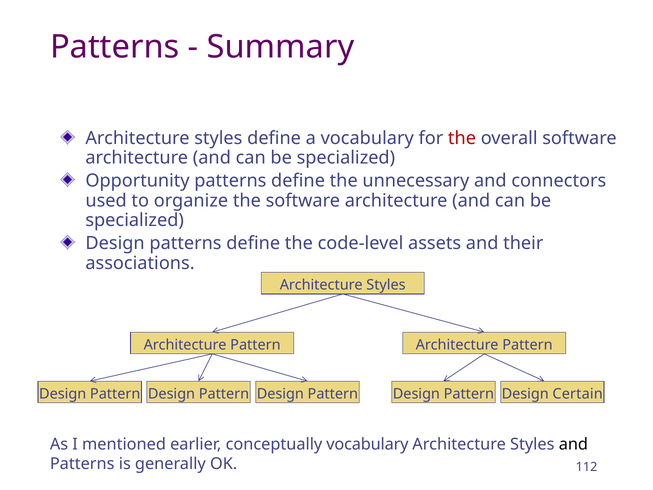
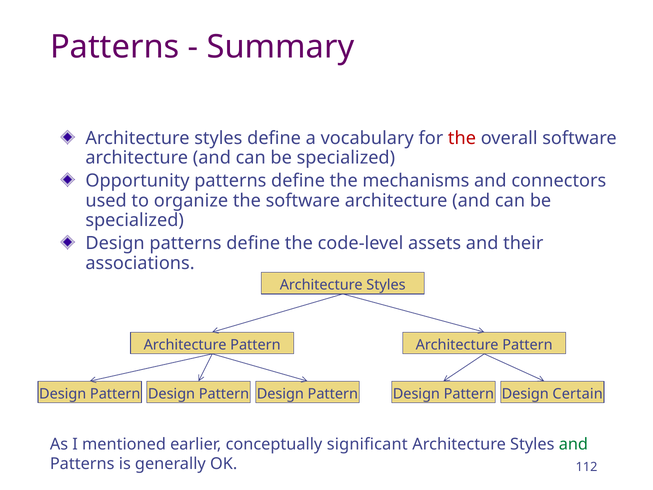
unnecessary: unnecessary -> mechanisms (416, 181)
conceptually vocabulary: vocabulary -> significant (367, 444)
and colour: black -> green (573, 444)
